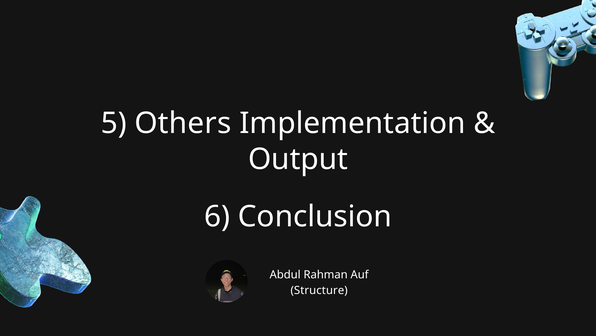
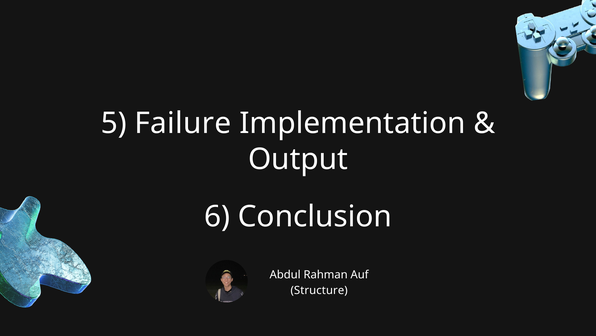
Others: Others -> Failure (183, 123)
